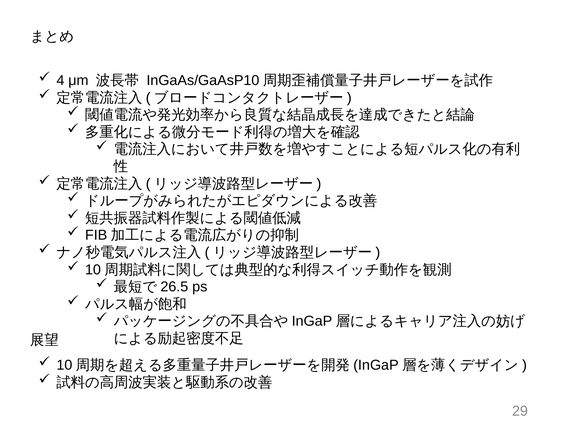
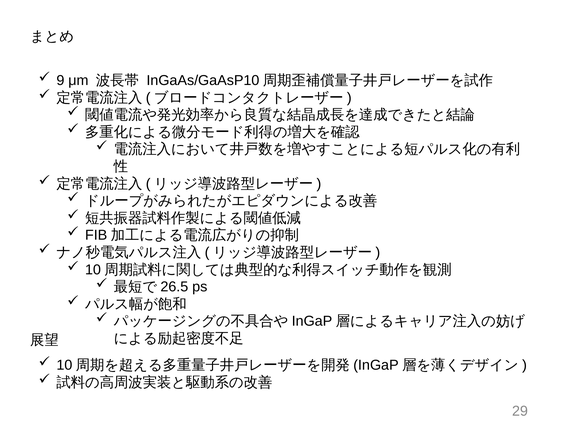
4: 4 -> 9 (60, 80)
